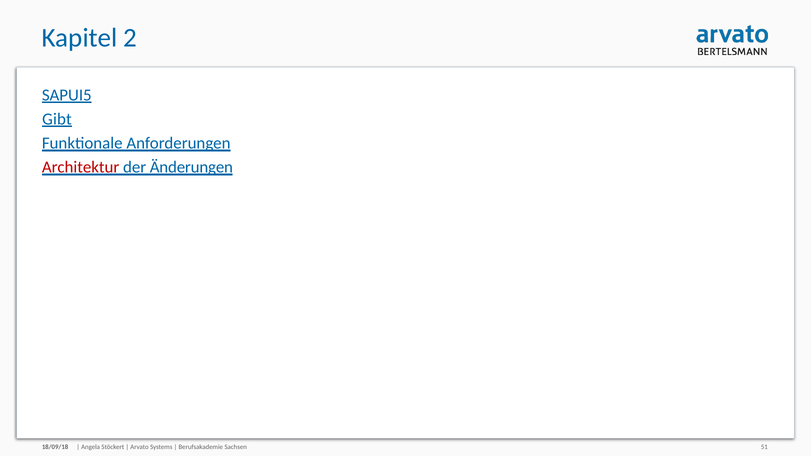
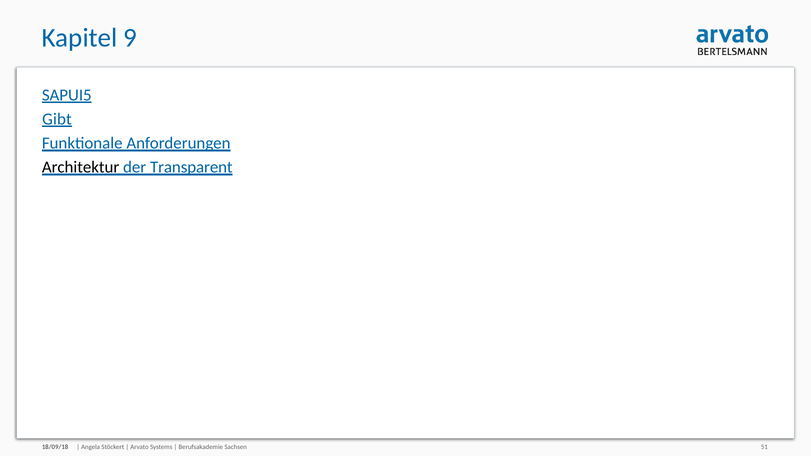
2: 2 -> 9 (130, 38)
Architektur colour: red -> black (81, 167)
Änderungen: Änderungen -> Transparent (191, 167)
